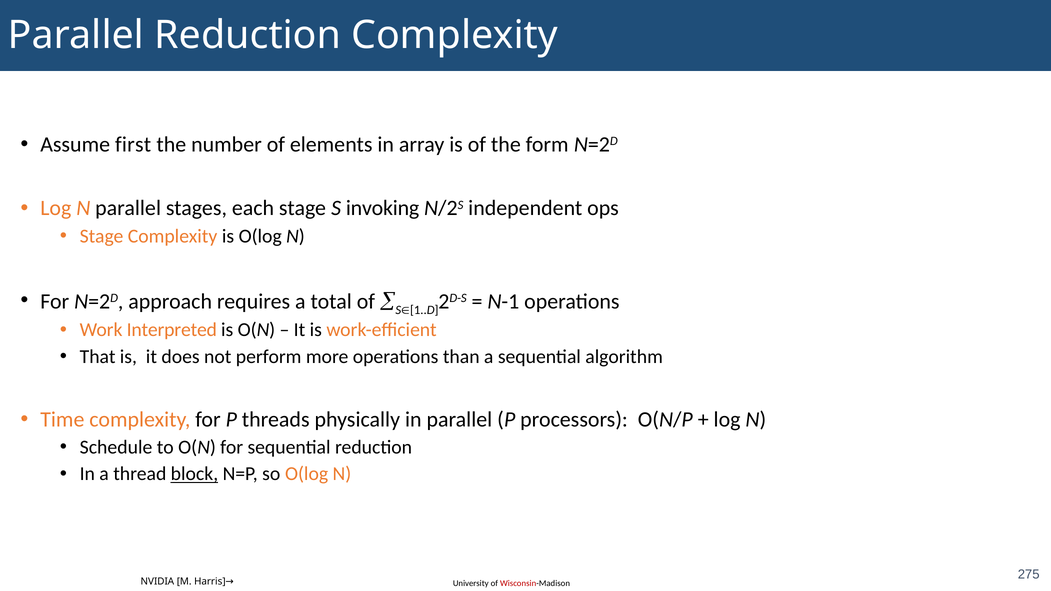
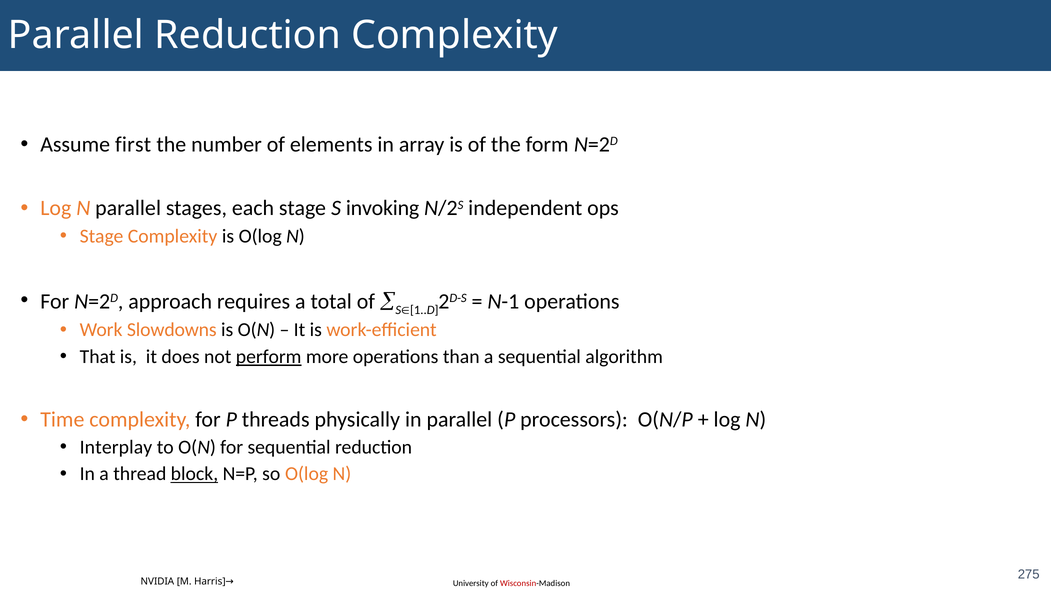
Interpreted: Interpreted -> Slowdowns (172, 330)
perform underline: none -> present (269, 357)
Schedule: Schedule -> Interplay (116, 447)
